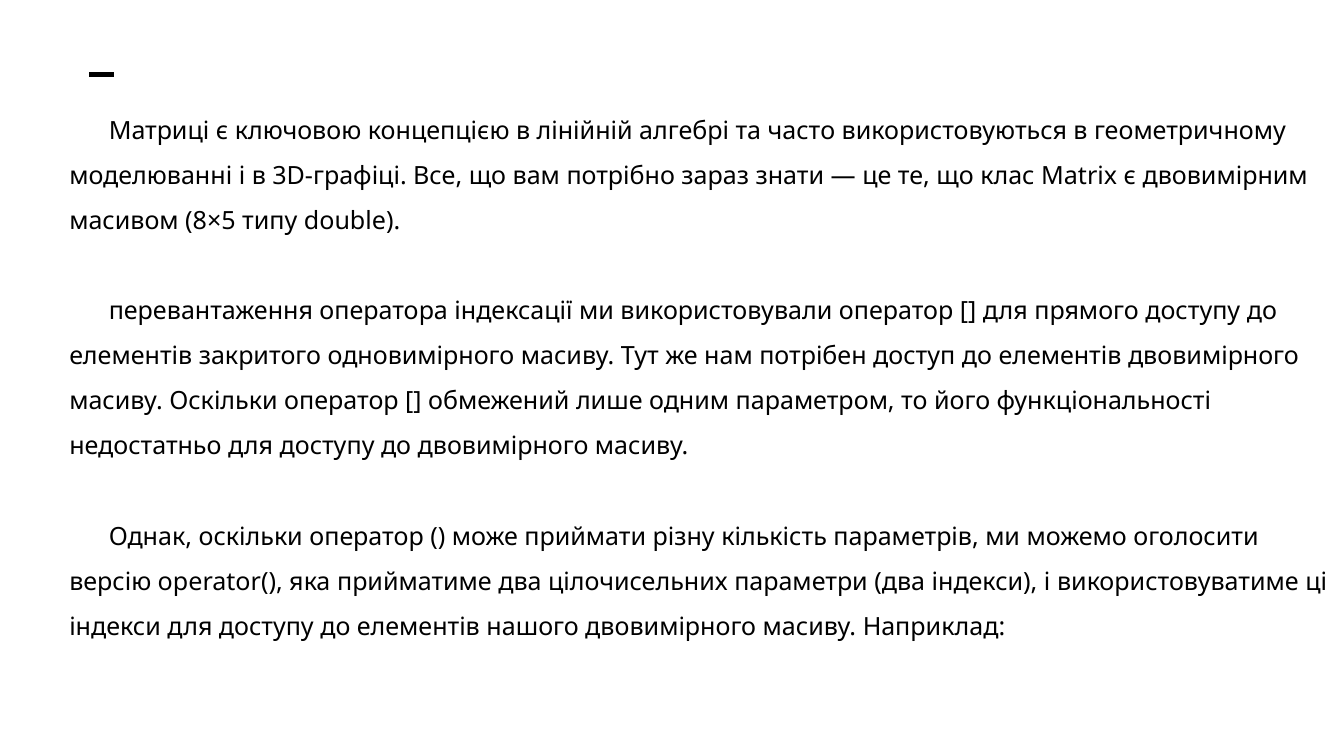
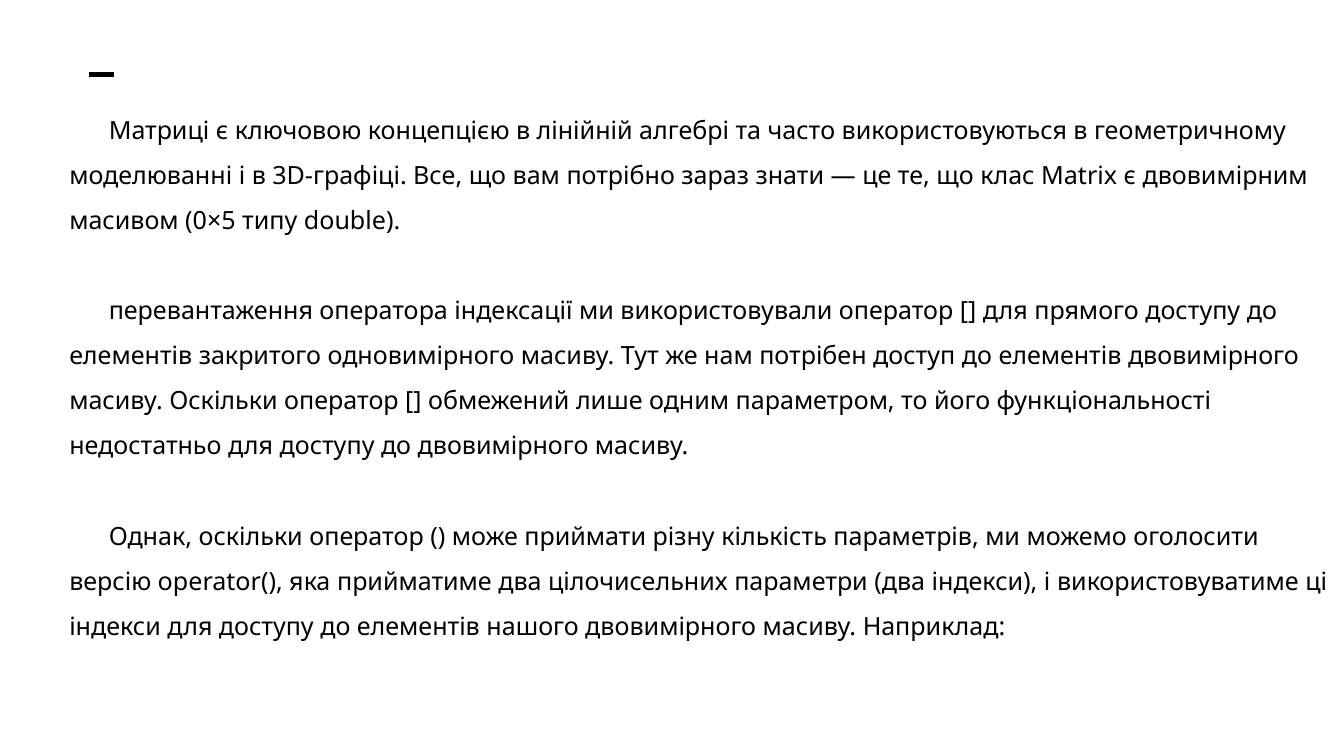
8×5: 8×5 -> 0×5 (210, 221)
